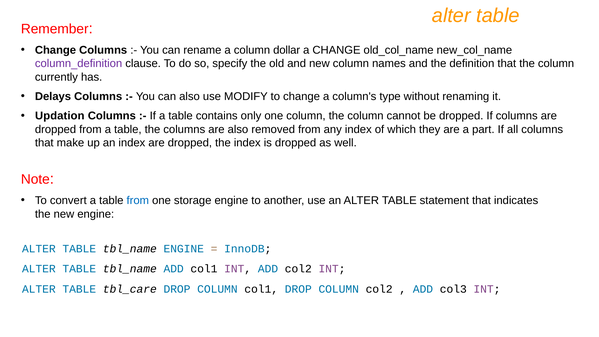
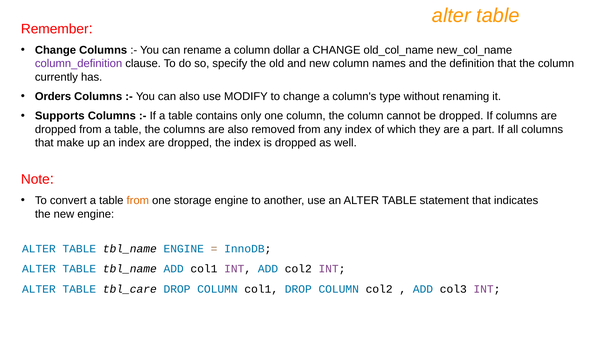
Delays: Delays -> Orders (53, 96)
Updation: Updation -> Supports (60, 116)
from colour: blue -> orange (138, 200)
